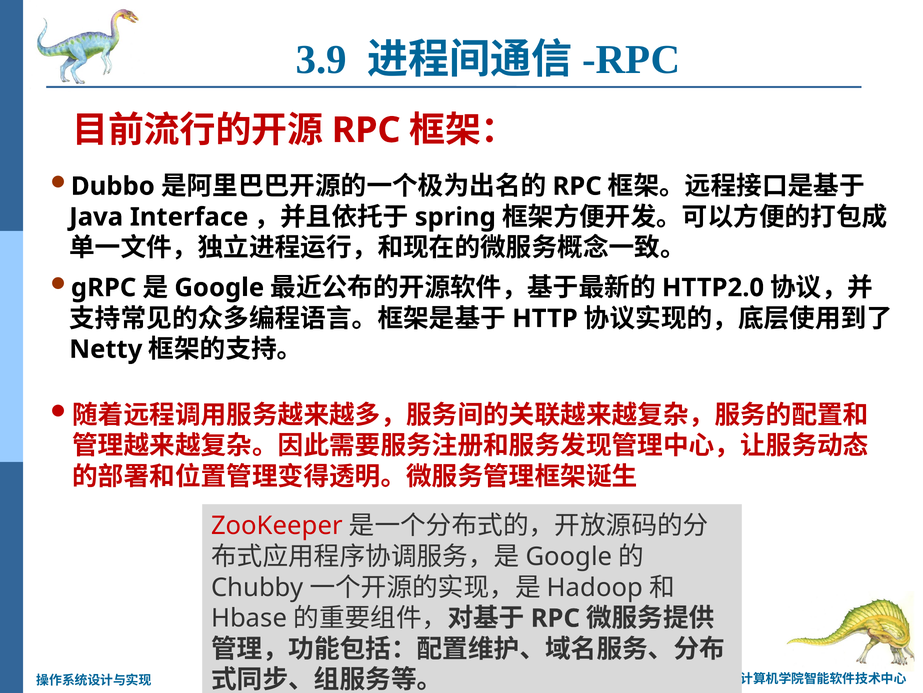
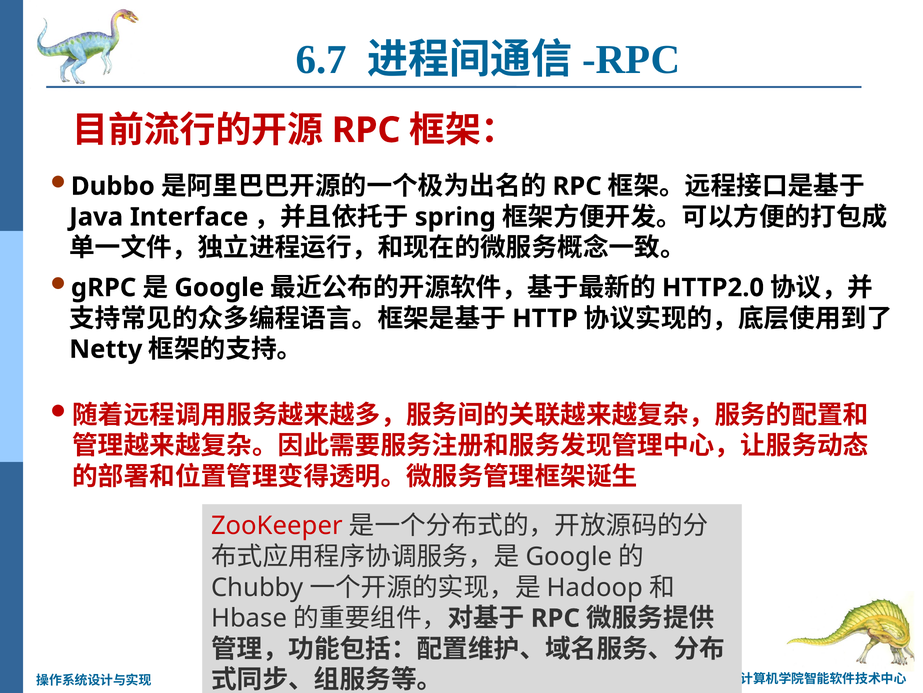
3.9: 3.9 -> 6.7 (321, 60)
